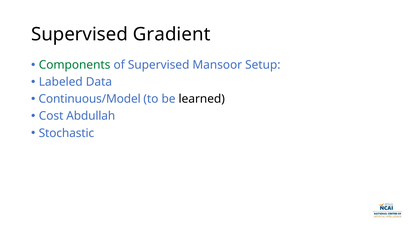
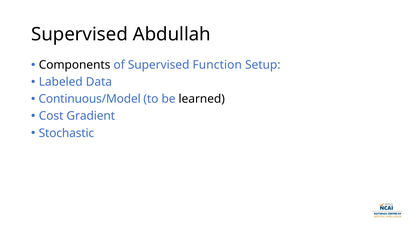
Gradient: Gradient -> Abdullah (172, 34)
Components colour: green -> black (75, 65)
Mansoor: Mansoor -> Function (217, 65)
Abdullah: Abdullah -> Gradient (91, 116)
